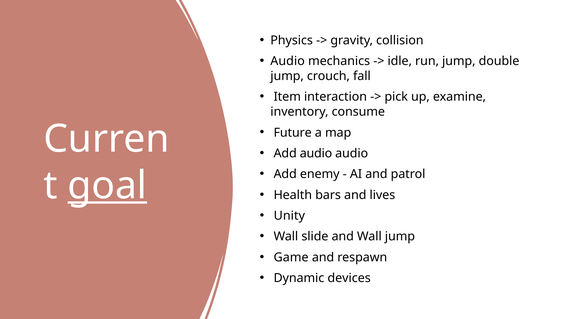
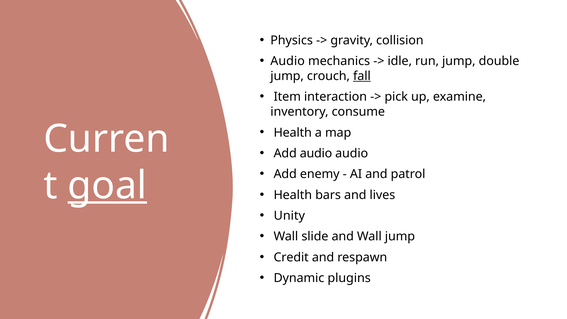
fall underline: none -> present (362, 76)
Future: Future -> Health (293, 133)
Game: Game -> Credit (291, 257)
devices: devices -> plugins (349, 278)
